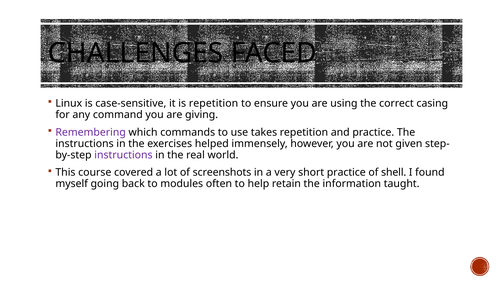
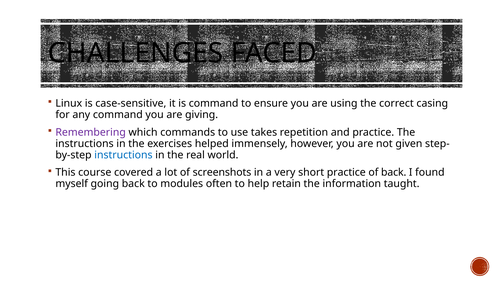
is repetition: repetition -> command (214, 103)
instructions colour: purple -> blue (123, 155)
of shell: shell -> back (394, 172)
